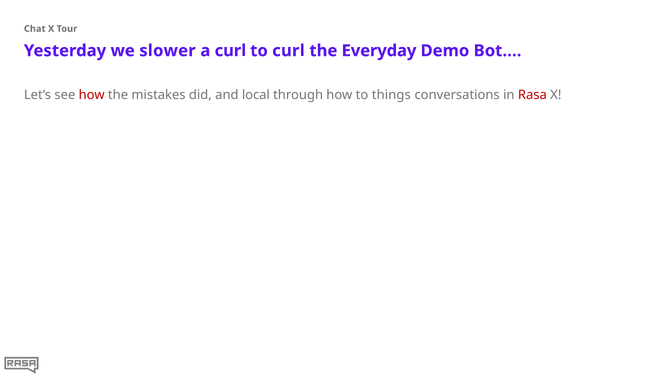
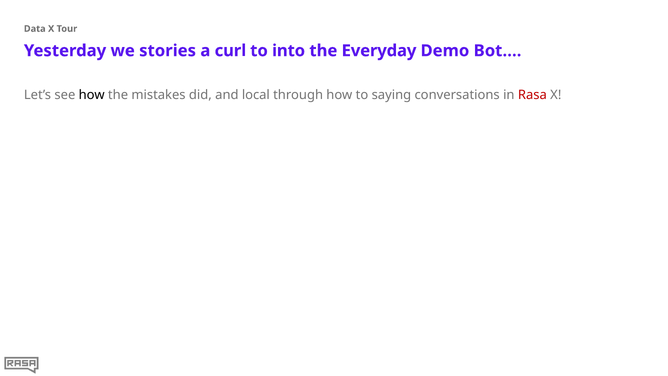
Chat: Chat -> Data (35, 29)
slower: slower -> stories (168, 51)
to curl: curl -> into (289, 51)
how colour: red -> black (92, 95)
things: things -> saying (391, 95)
